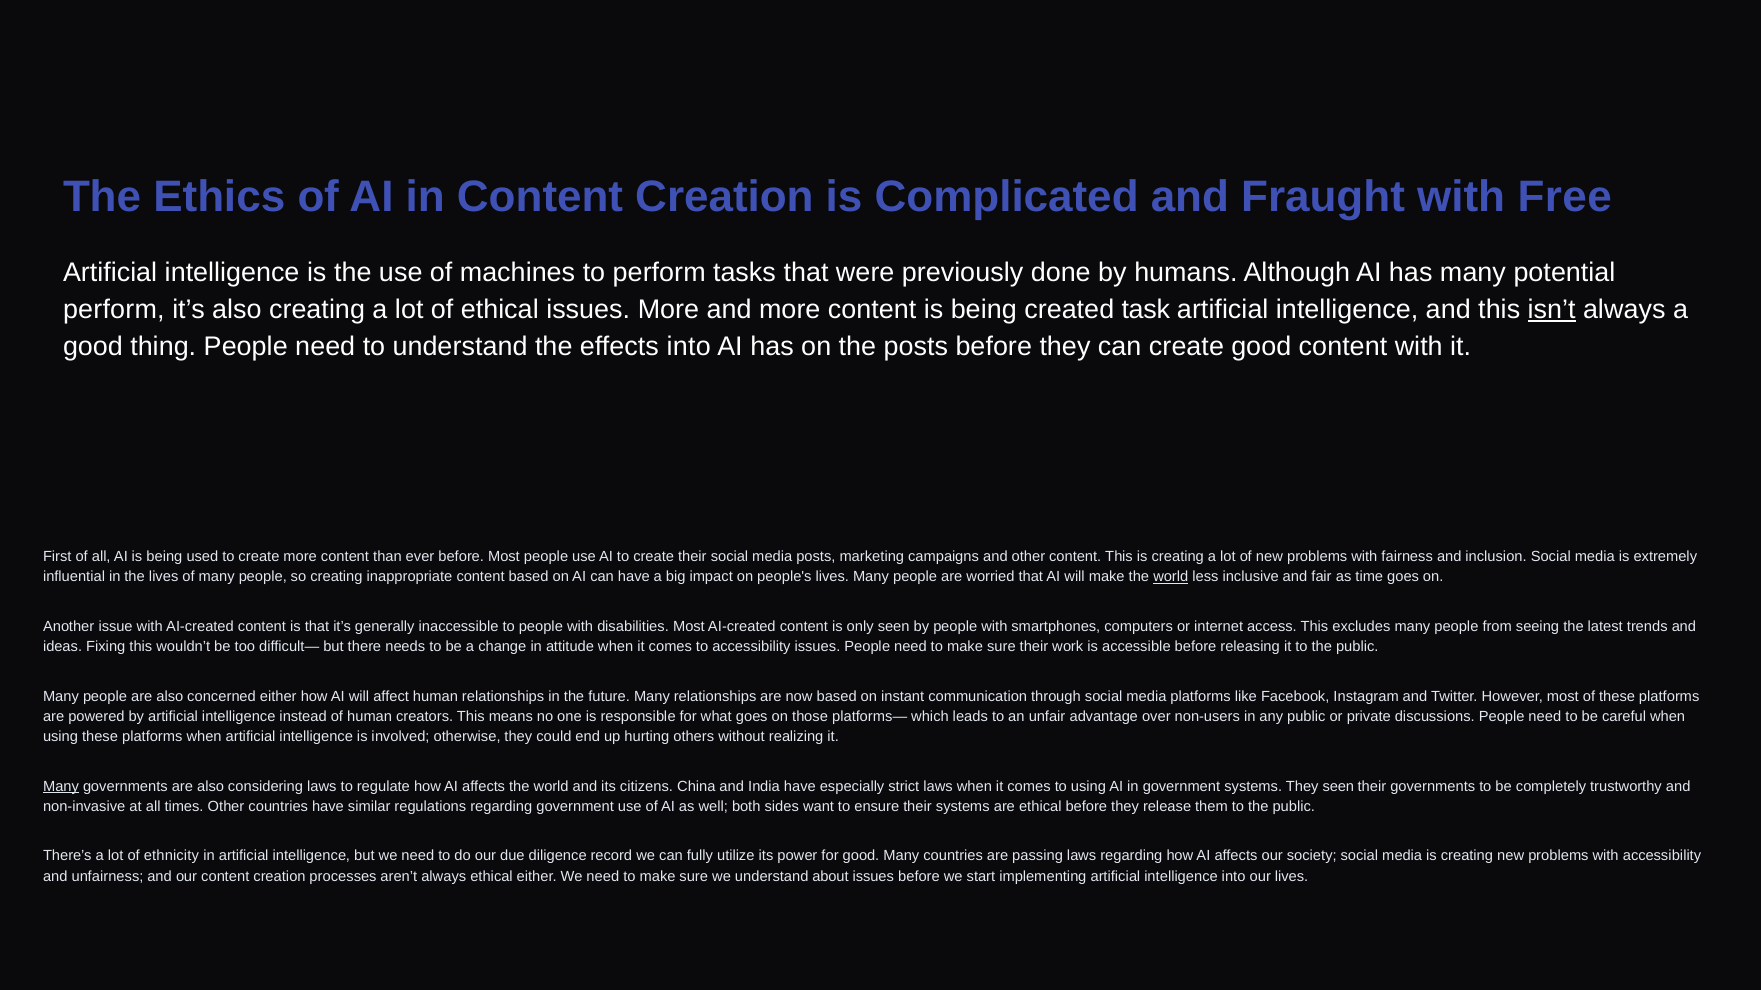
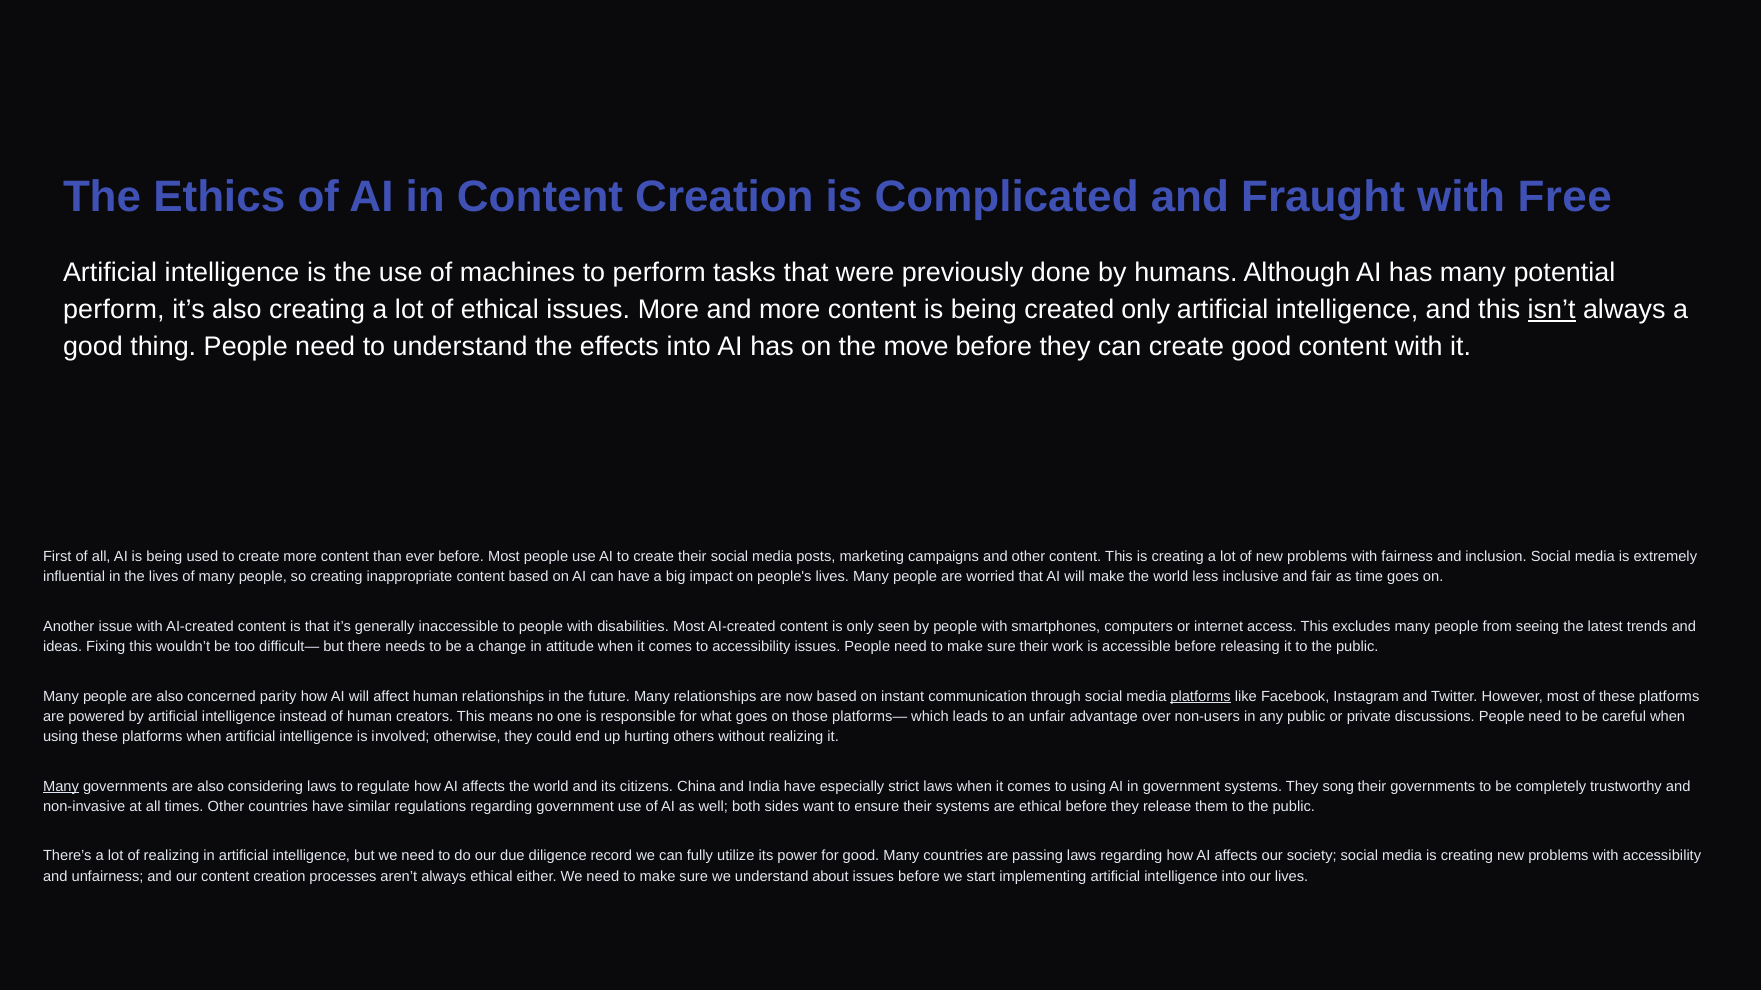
created task: task -> only (1146, 310)
the posts: posts -> move (916, 347)
world underline: present -> none (1171, 577)
concerned either: either -> parity (278, 697)
platforms underline: none -> present (1201, 697)
They seen: seen -> song (1338, 787)
of ethnicity: ethnicity -> realizing (171, 857)
